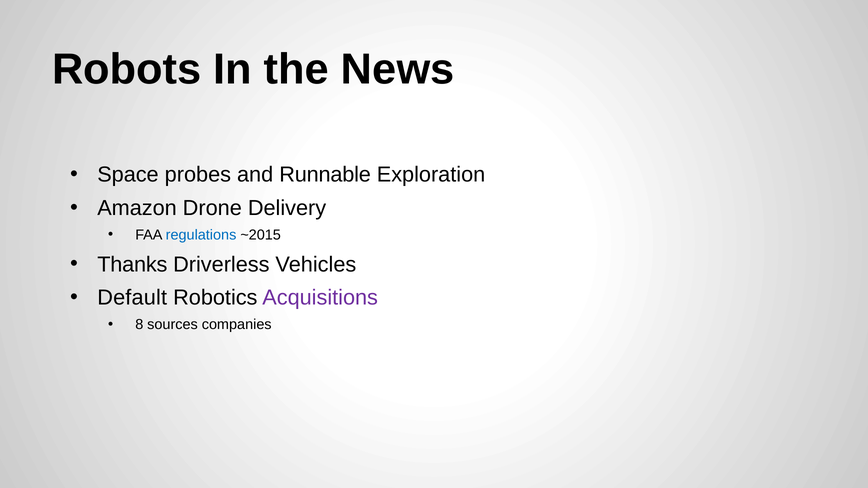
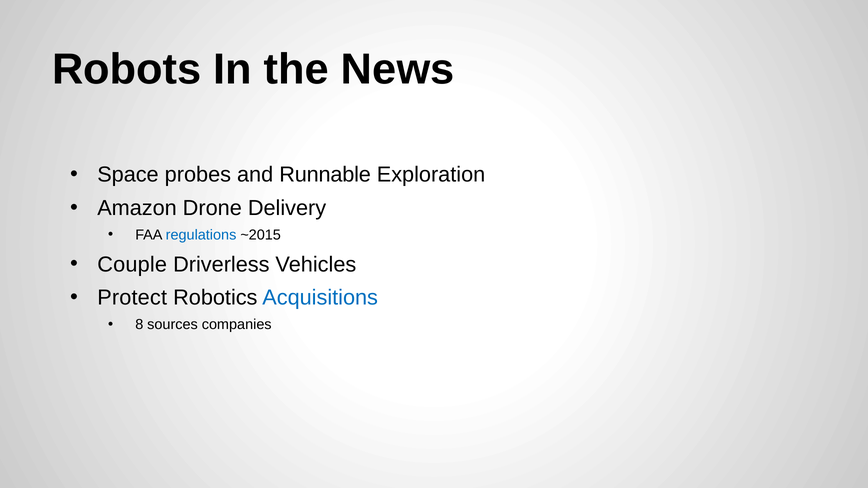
Thanks: Thanks -> Couple (132, 265)
Default: Default -> Protect (132, 298)
Acquisitions colour: purple -> blue (320, 298)
